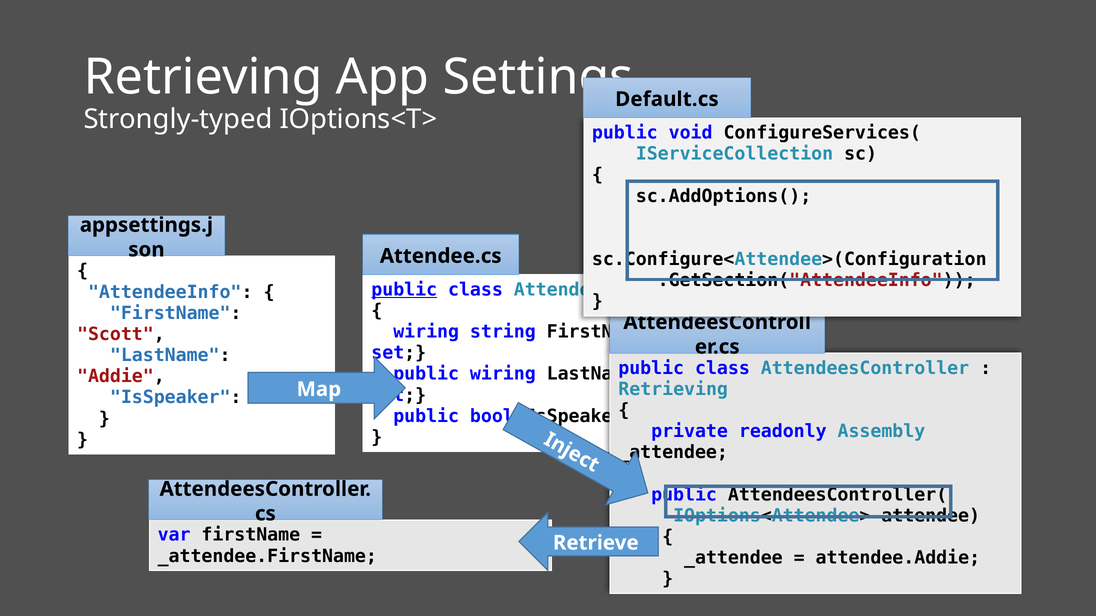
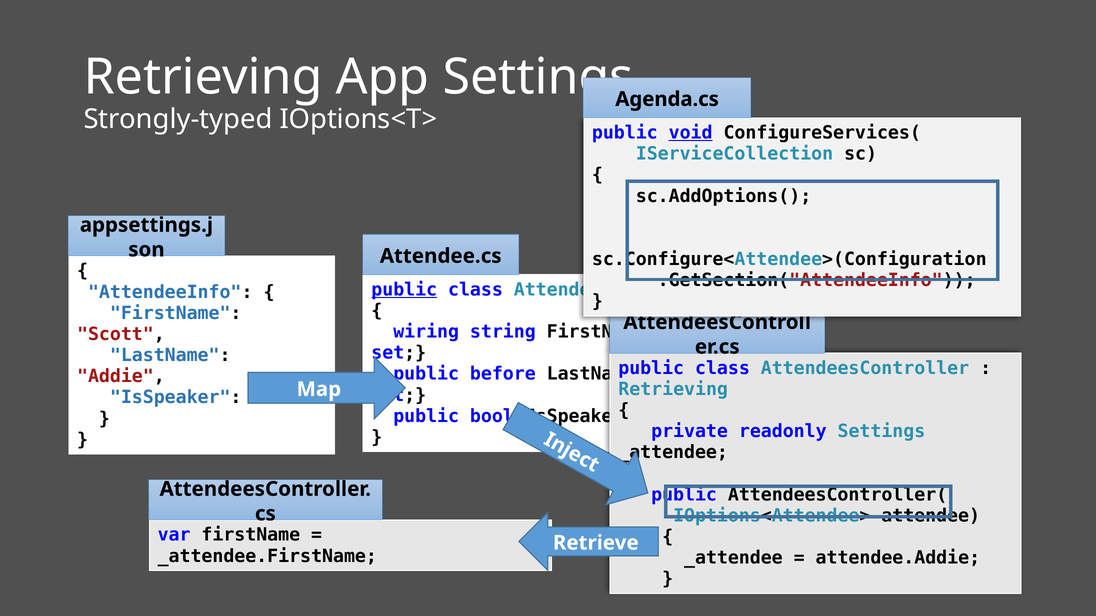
Default.cs: Default.cs -> Agenda.cs (667, 99)
void underline: none -> present (691, 133)
wiring: wiring -> before (503, 374)
readonly Assembly: Assembly -> Settings (881, 432)
